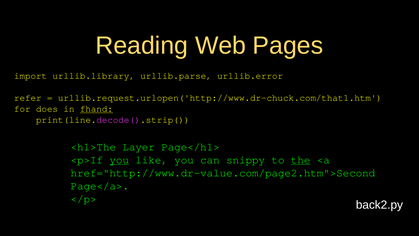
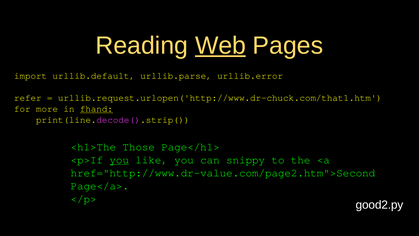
Web underline: none -> present (220, 45)
urllib.library: urllib.library -> urllib.default (94, 76)
does: does -> more (47, 109)
Layer: Layer -> Those (139, 147)
the underline: present -> none (301, 160)
back2.py: back2.py -> good2.py (379, 205)
